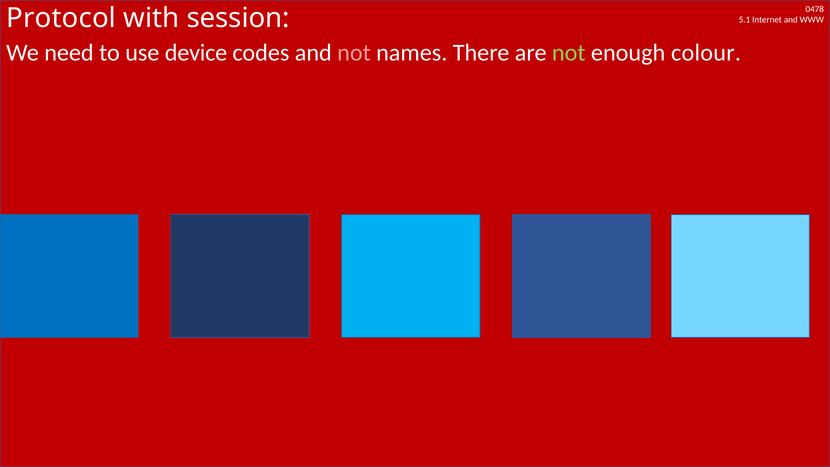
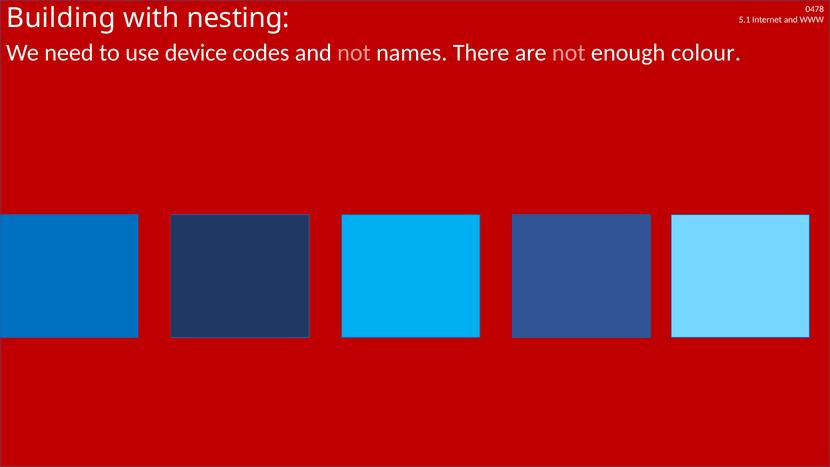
Protocol: Protocol -> Building (61, 18)
session: session -> nesting (238, 18)
not colour: light green -> pink (569, 53)
